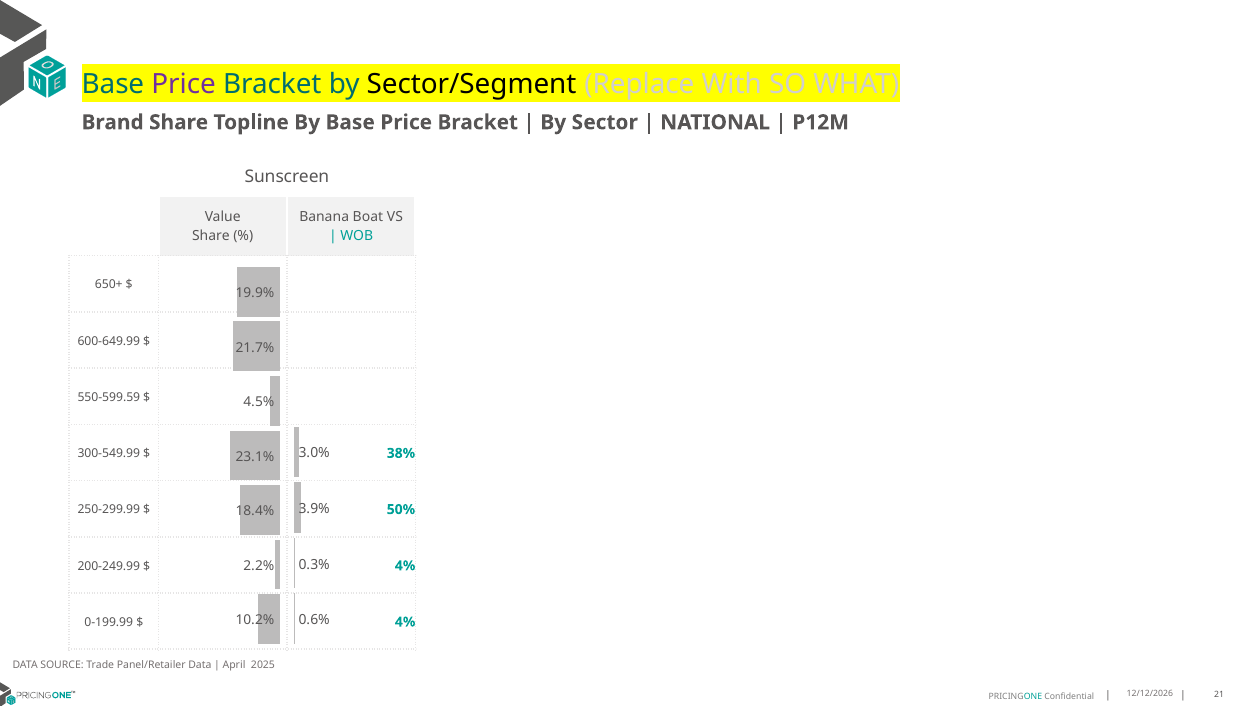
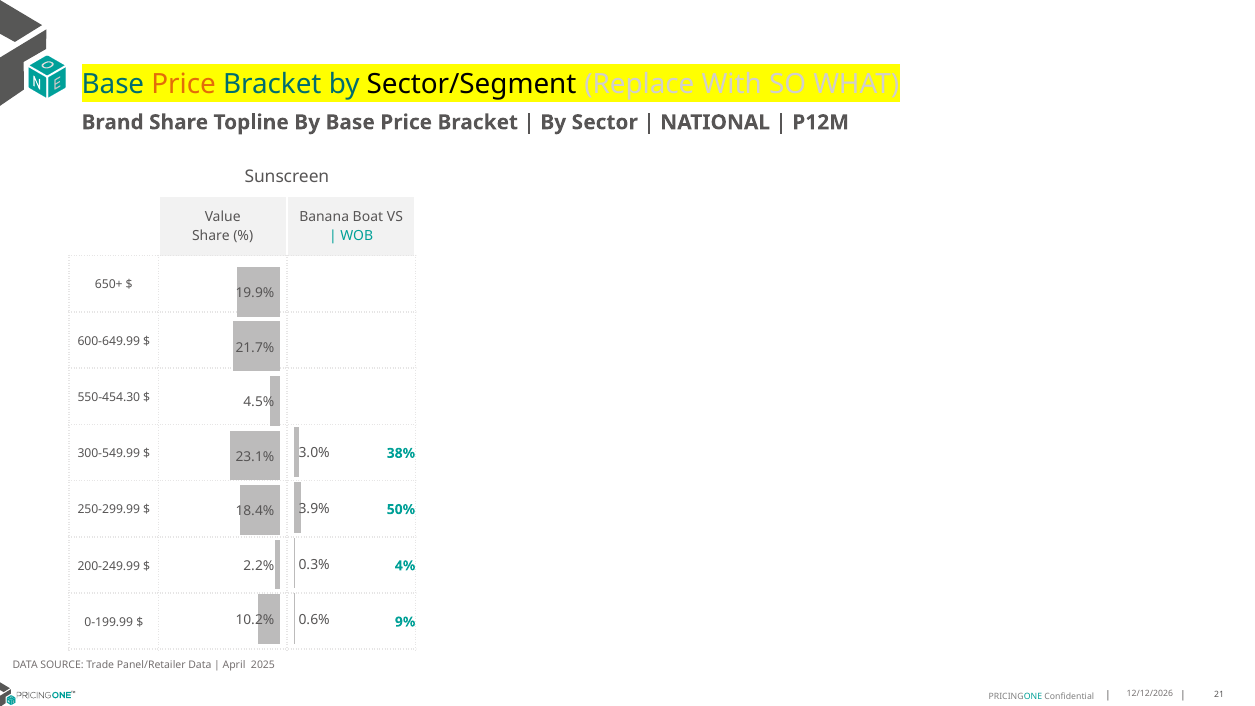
Price colour: purple -> orange (184, 84)
550-599.59: 550-599.59 -> 550-454.30 (109, 397)
4%: 4% -> 9% (405, 622)
